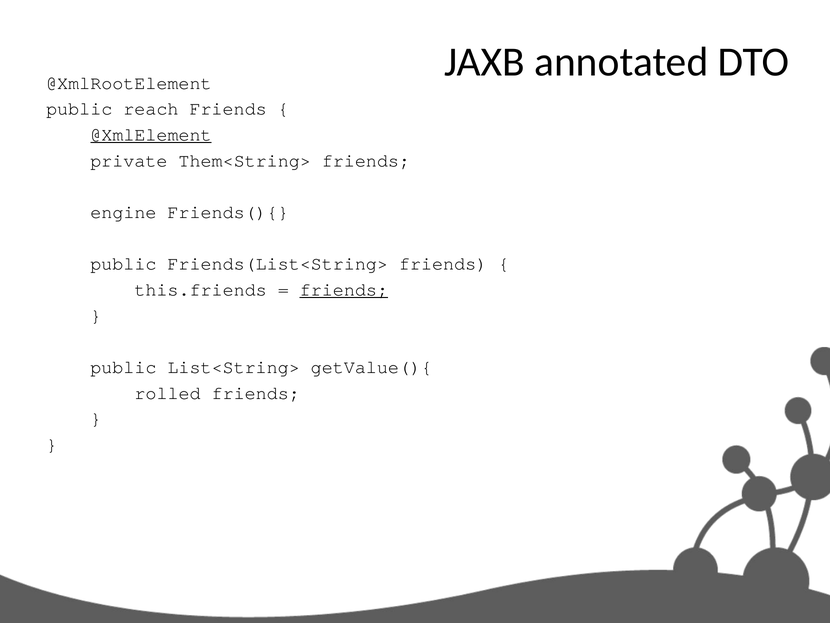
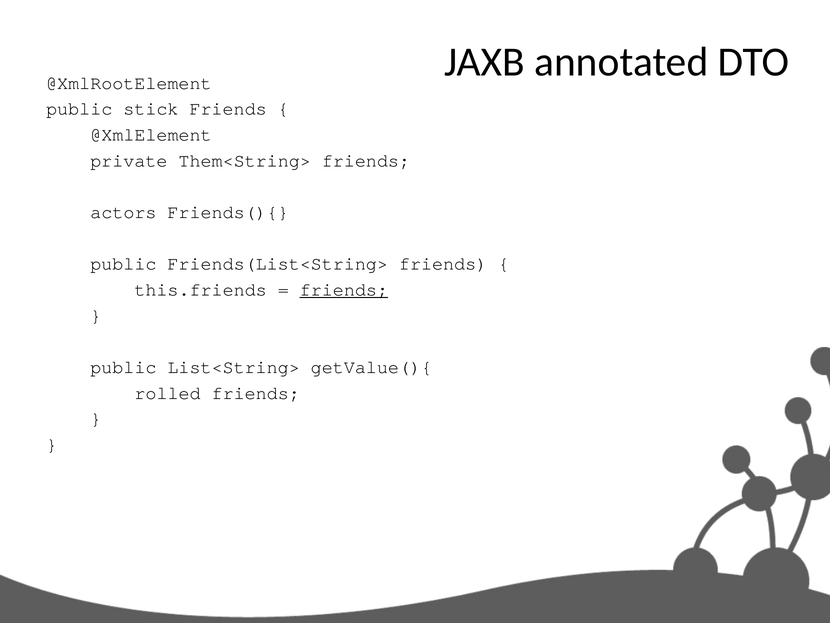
reach: reach -> stick (151, 109)
@XmlElement underline: present -> none (151, 134)
engine: engine -> actors (123, 212)
